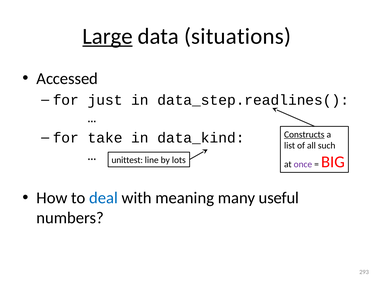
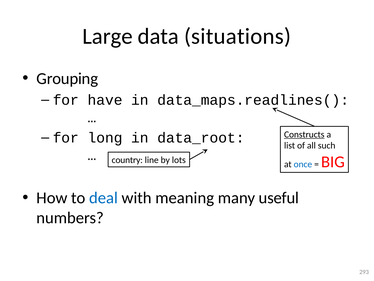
Large underline: present -> none (108, 36)
Accessed: Accessed -> Grouping (67, 78)
just: just -> have (105, 100)
data_step.readlines(: data_step.readlines( -> data_maps.readlines( (253, 100)
take: take -> long (105, 138)
data_kind: data_kind -> data_root (201, 138)
unittest: unittest -> country (127, 160)
once colour: purple -> blue (303, 164)
